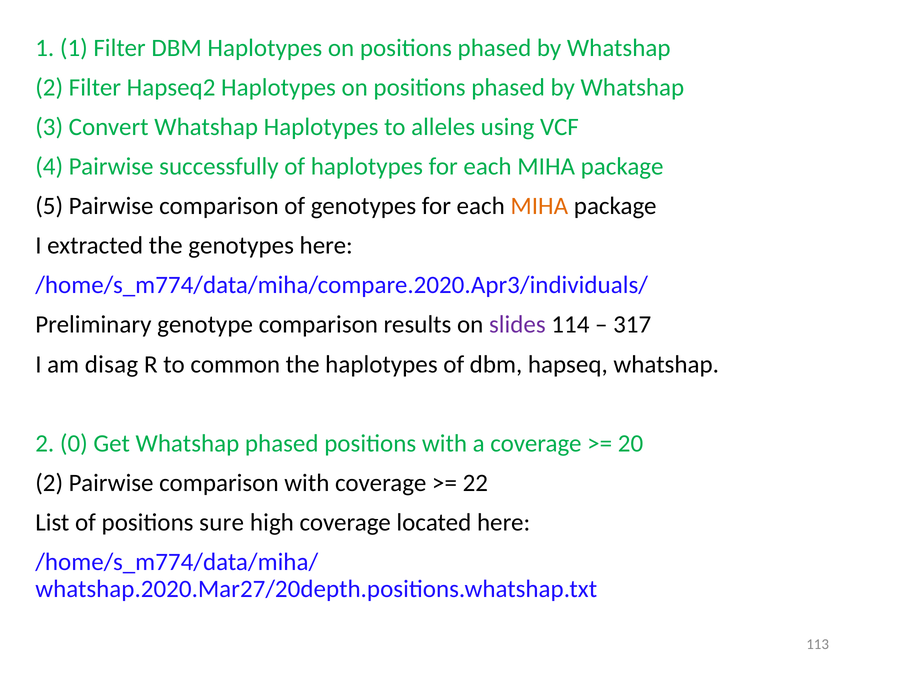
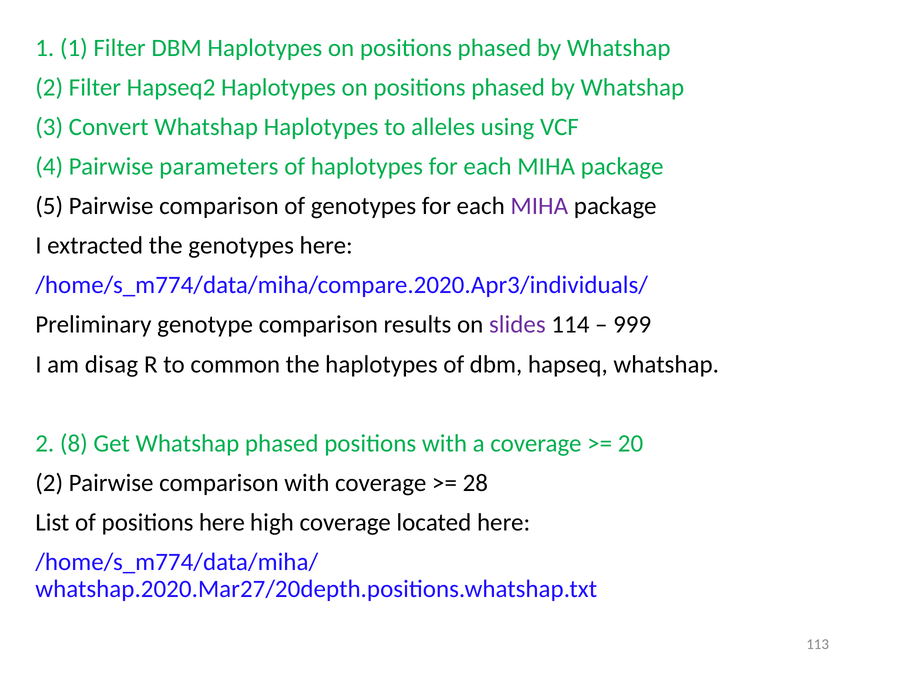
successfully: successfully -> parameters (219, 167)
MIHA colour: orange -> purple (539, 206)
317: 317 -> 999 (632, 325)
0: 0 -> 8 (74, 443)
22: 22 -> 28 (475, 483)
positions sure: sure -> here (222, 522)
